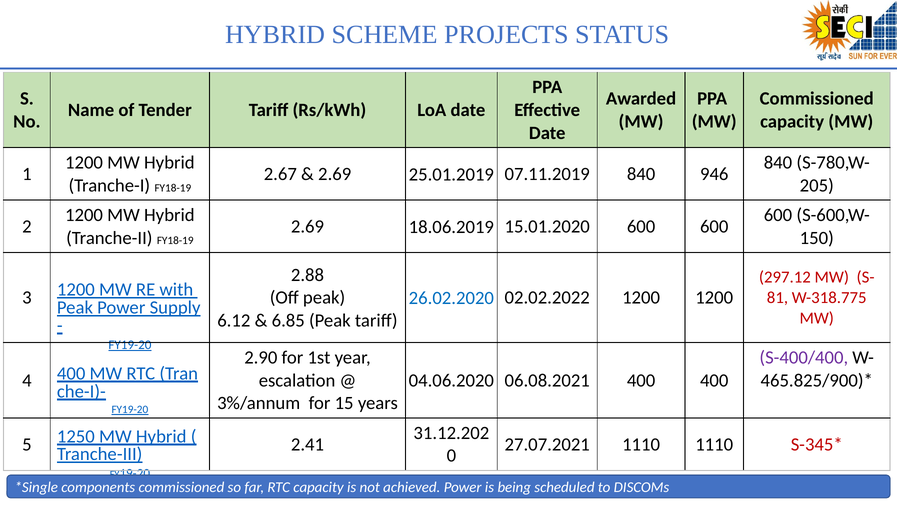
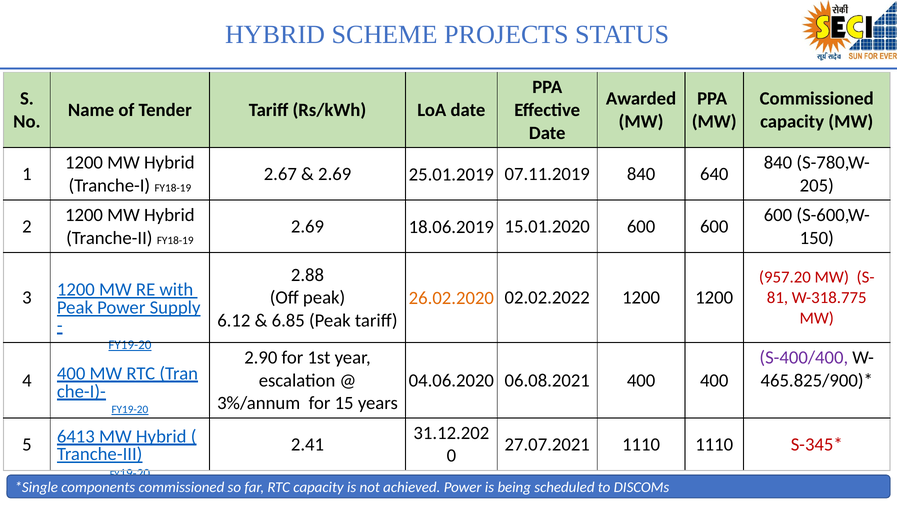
946: 946 -> 640 (714, 174)
297.12: 297.12 -> 957.20 (785, 277)
26.02.2020 colour: blue -> orange (451, 298)
1250: 1250 -> 6413 (76, 436)
